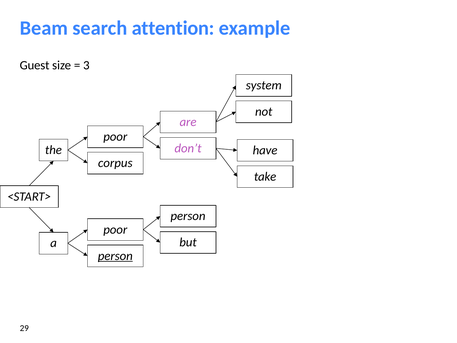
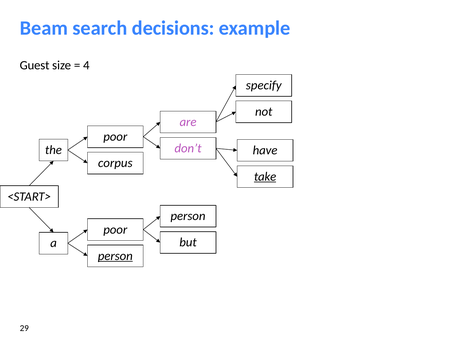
attention: attention -> decisions (173, 28)
3: 3 -> 4 (86, 65)
system: system -> specify (264, 85)
take underline: none -> present (265, 176)
